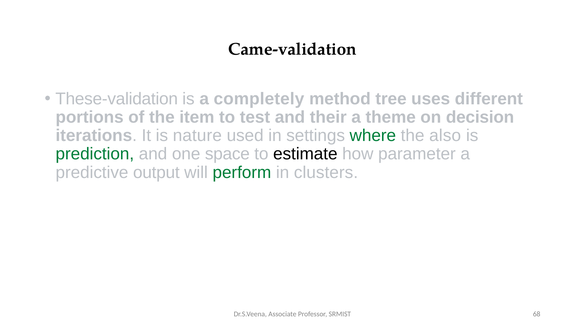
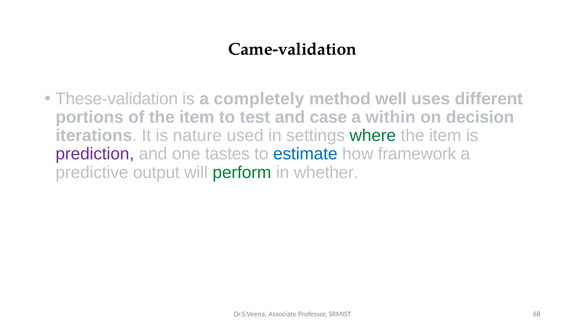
tree: tree -> well (391, 99)
their: their -> case (328, 117)
theme: theme -> within (391, 117)
also: also -> item (445, 136)
prediction colour: green -> purple (95, 154)
space: space -> tastes (227, 154)
estimate colour: black -> blue (305, 154)
parameter: parameter -> framework (417, 154)
clusters: clusters -> whether (326, 172)
